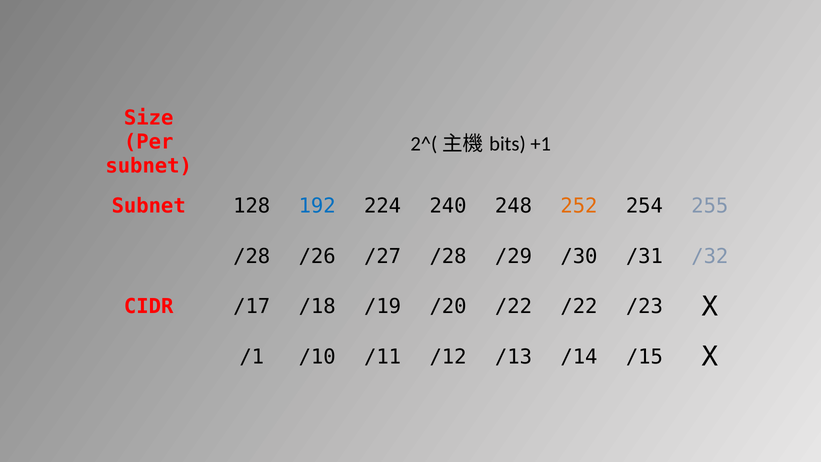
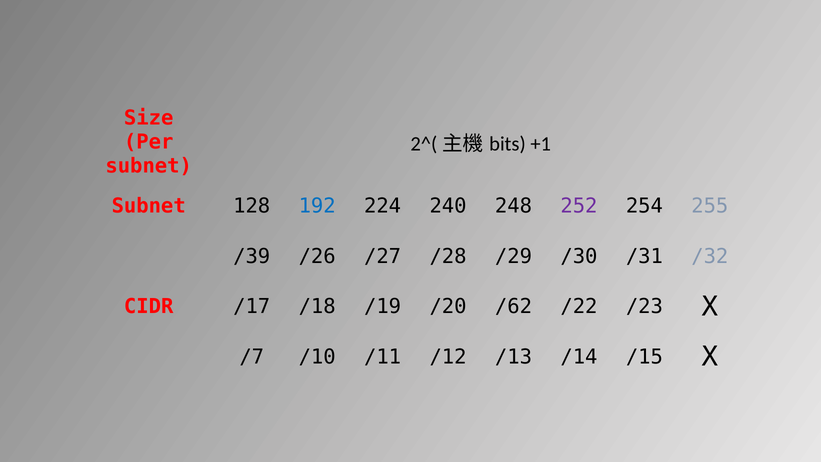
252 colour: orange -> purple (579, 206)
/28: /28 -> /39 (252, 256)
/20 /22: /22 -> /62 (514, 306)
/1: /1 -> /7 (252, 357)
